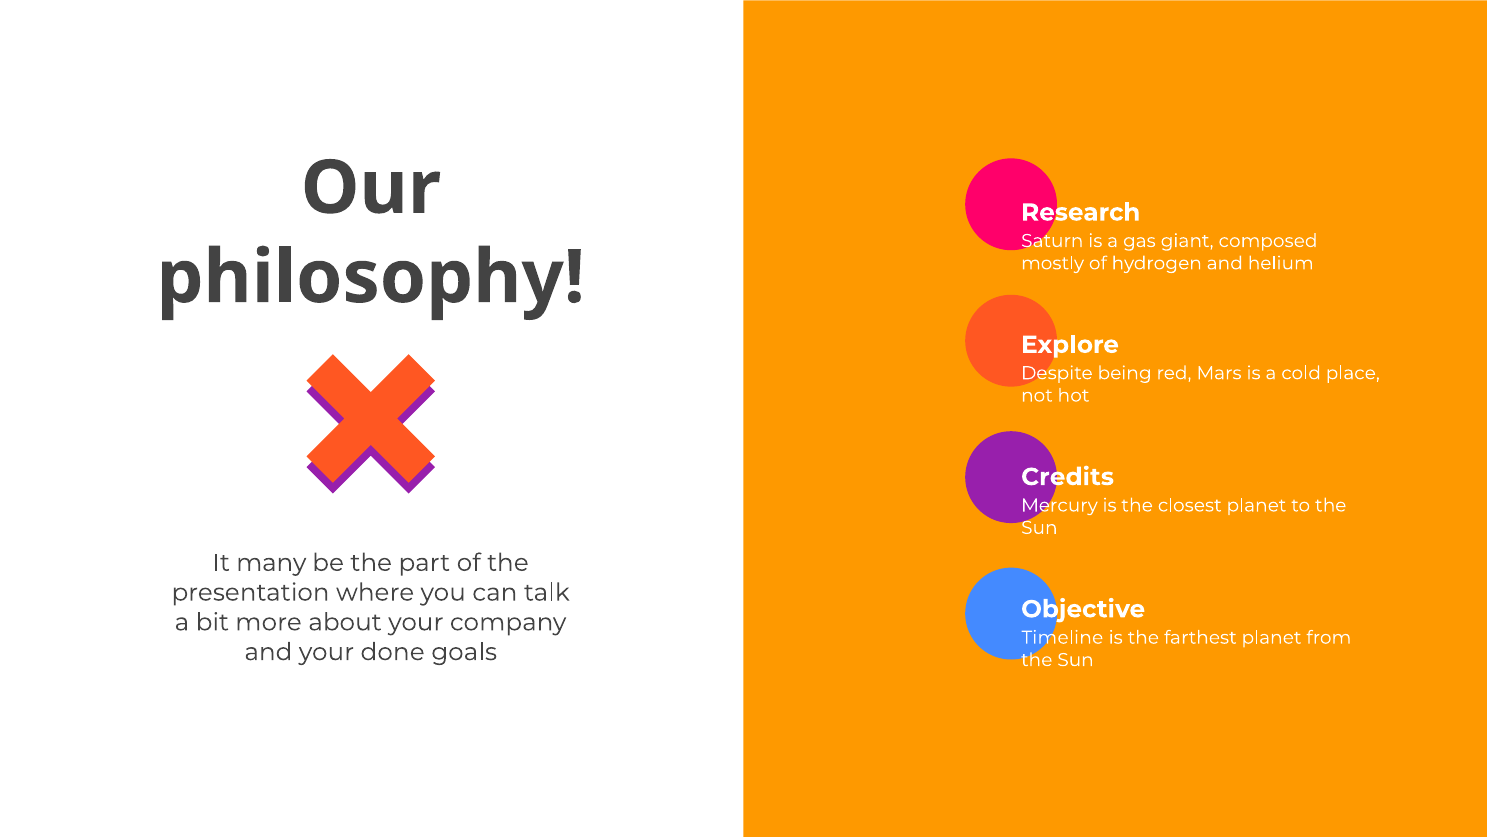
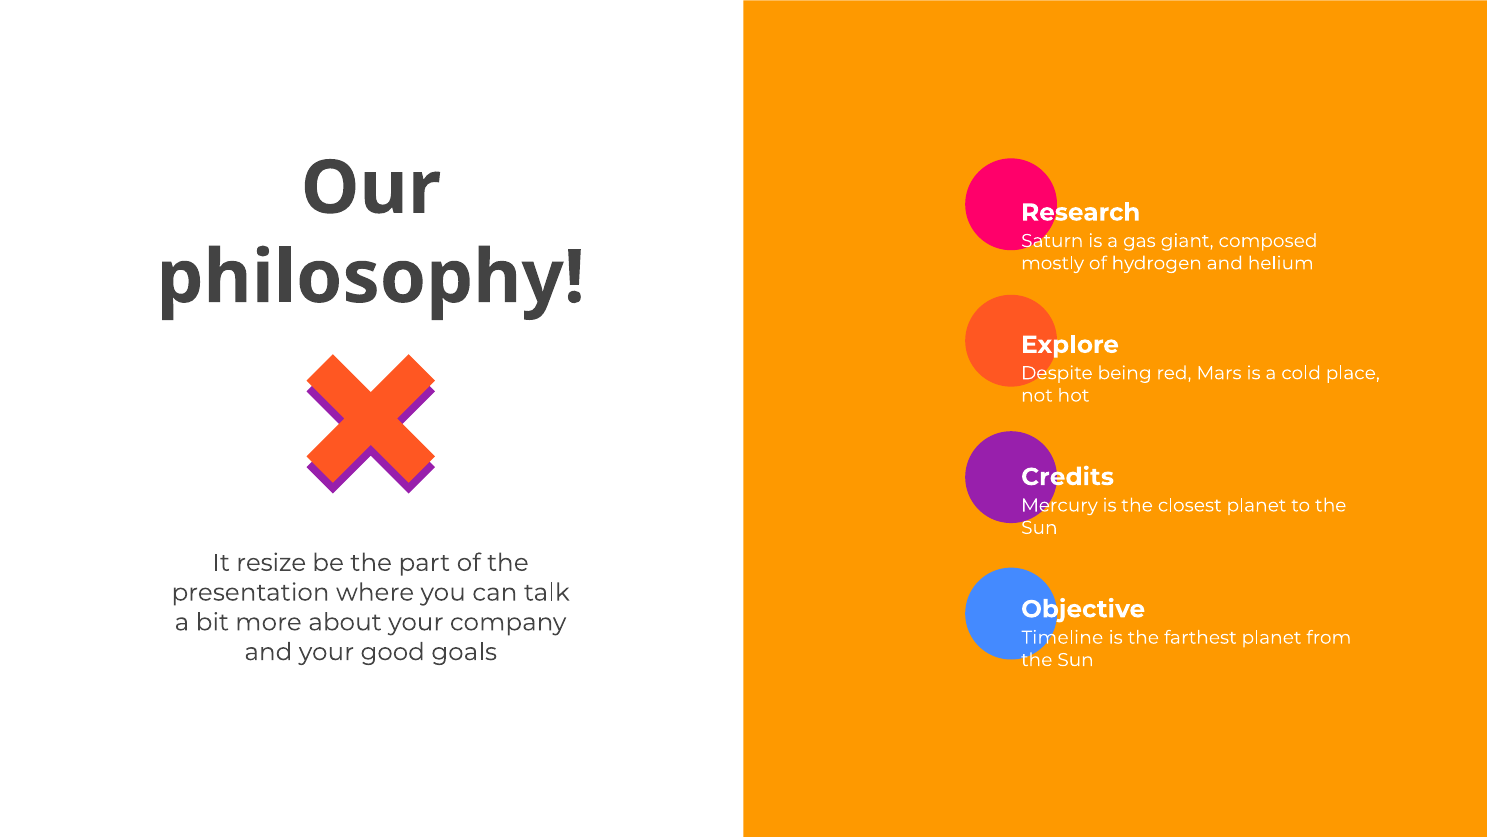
many: many -> resize (271, 562)
done: done -> good (393, 652)
